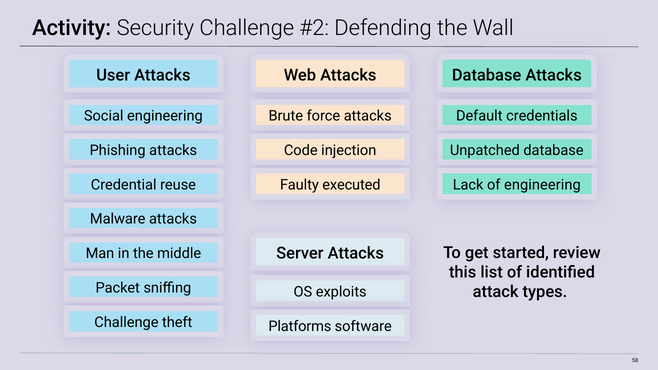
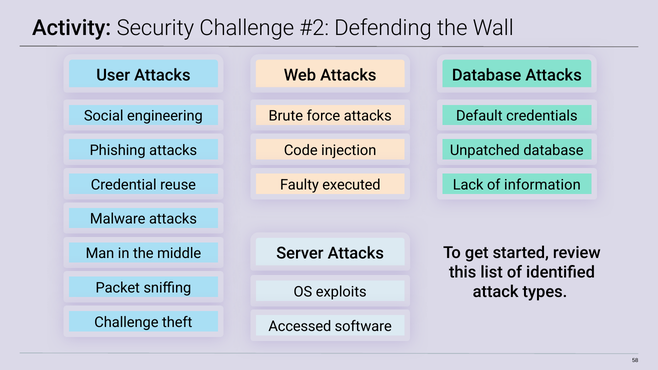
of engineering: engineering -> information (542, 185)
Platforms: Platforms -> Accessed (300, 326)
